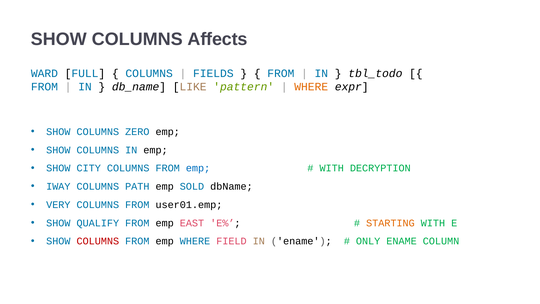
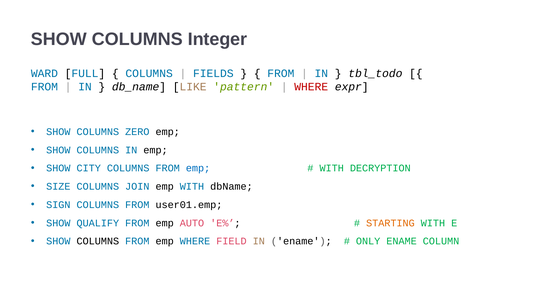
Affects: Affects -> Integer (218, 39)
WHERE colour: orange -> red (311, 87)
IWAY: IWAY -> SIZE (58, 186)
PATH: PATH -> JOIN (137, 186)
emp SOLD: SOLD -> WITH (192, 186)
VERY: VERY -> SIGN (58, 205)
EAST: EAST -> AUTO (192, 223)
COLUMNS colour: red -> black (98, 241)
